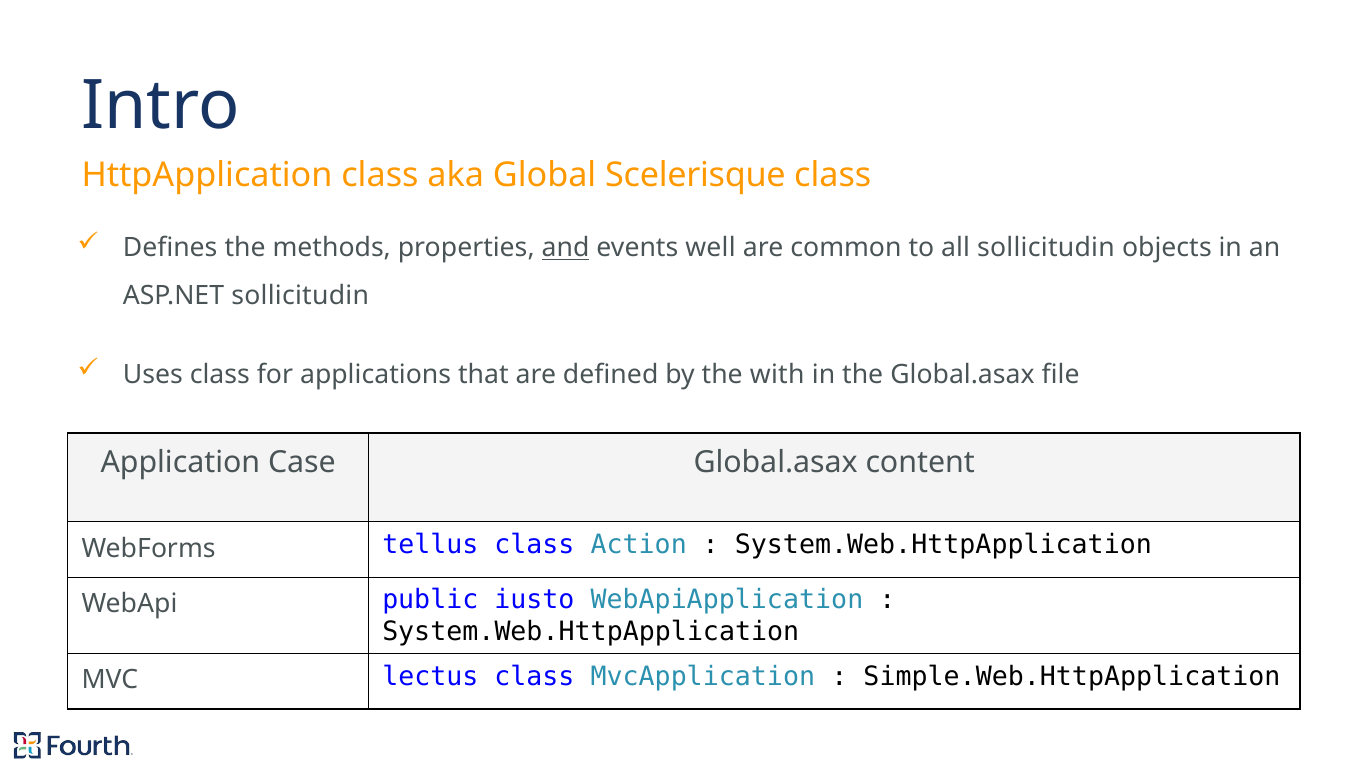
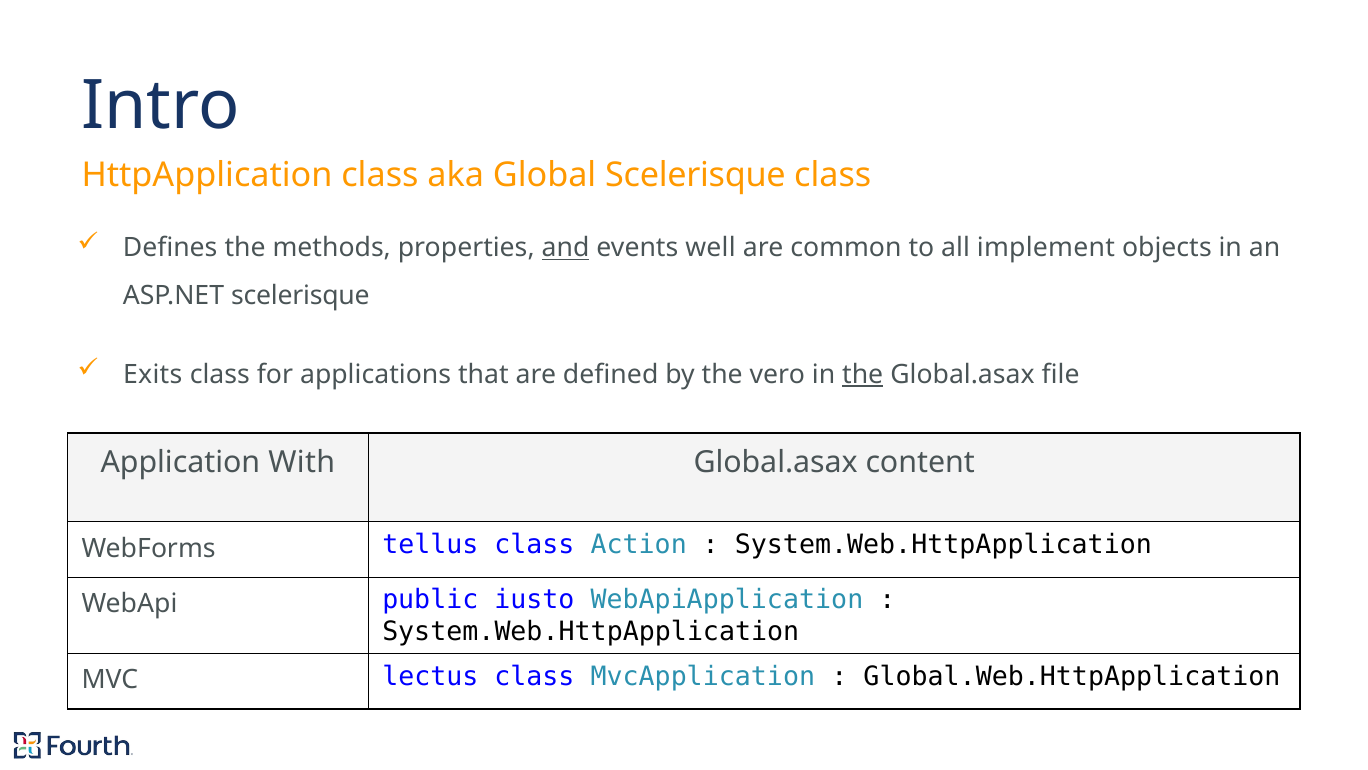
all sollicitudin: sollicitudin -> implement (1046, 248)
ASP.NET sollicitudin: sollicitudin -> scelerisque (300, 296)
Uses: Uses -> Exits (153, 374)
with: with -> vero (777, 374)
the underline: none -> present (863, 374)
Case: Case -> With (302, 462)
Simple.Web.HttpApplication: Simple.Web.HttpApplication -> Global.Web.HttpApplication (1072, 676)
